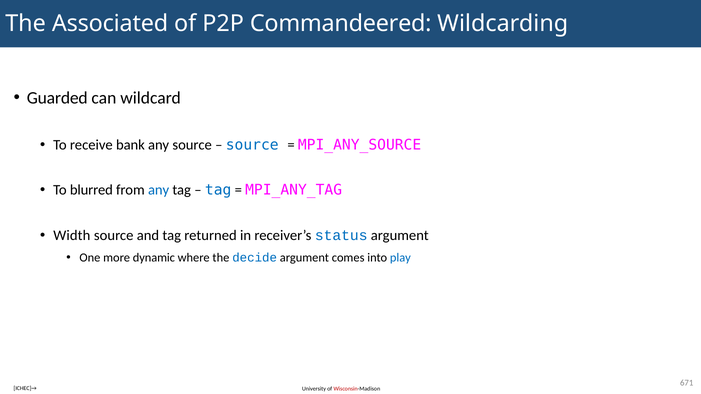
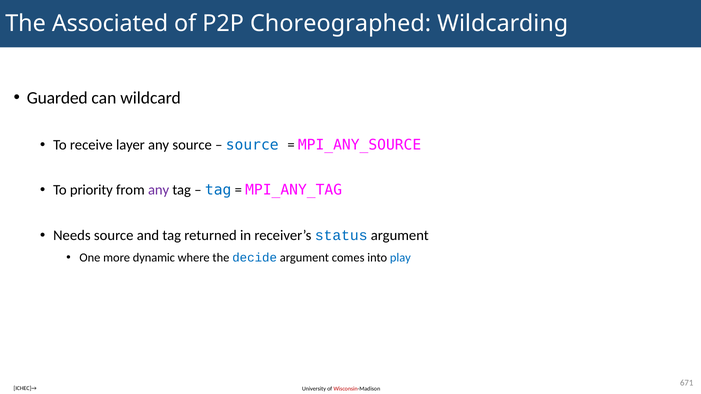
Commandeered: Commandeered -> Choreographed (341, 24)
bank: bank -> layer (130, 145)
blurred: blurred -> priority (91, 190)
any colour: blue -> purple (159, 190)
Width: Width -> Needs (72, 236)
